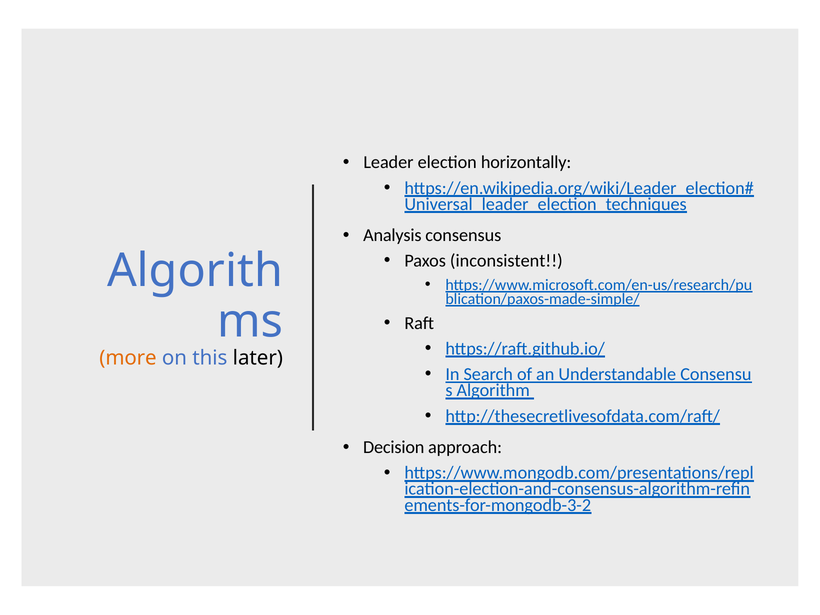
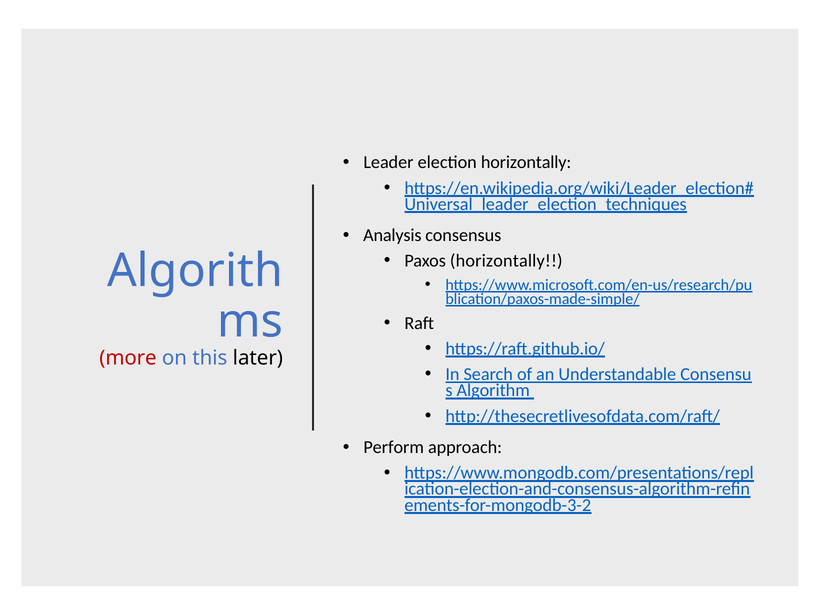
Paxos inconsistent: inconsistent -> horizontally (506, 261)
more colour: orange -> red (128, 358)
Decision: Decision -> Perform (394, 447)
